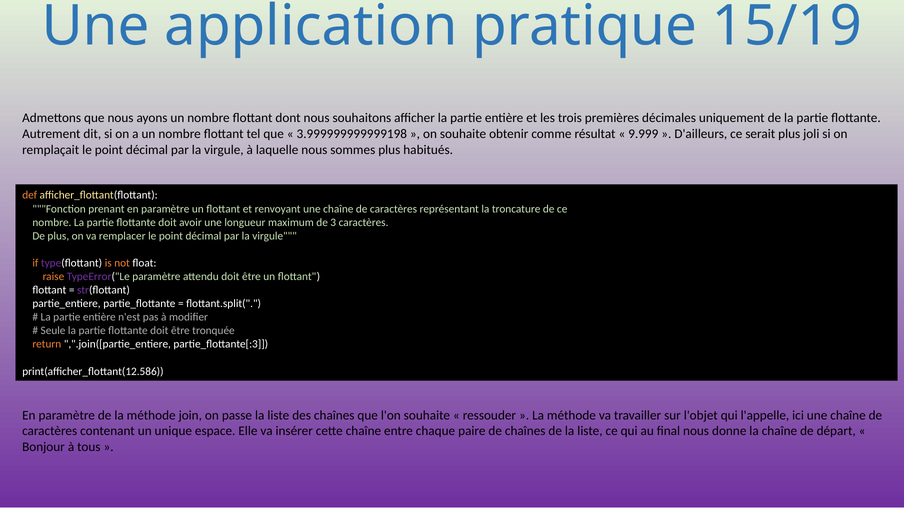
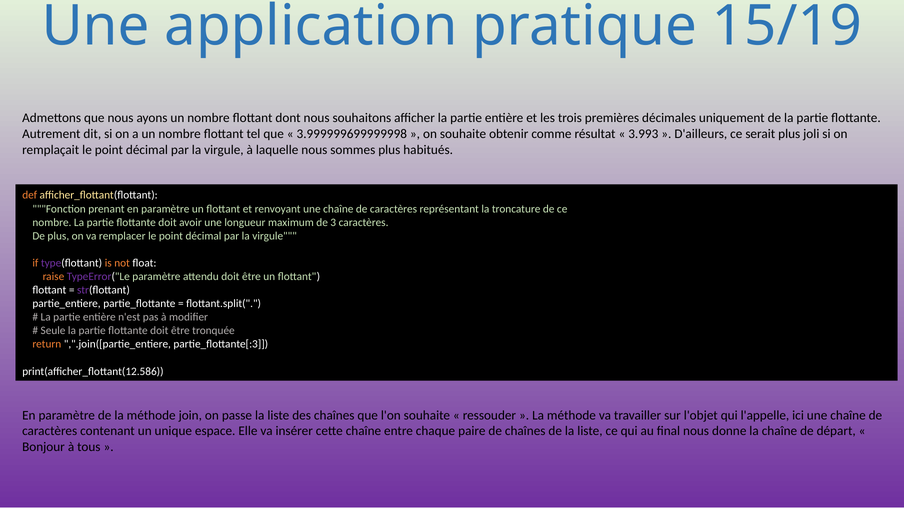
3.999999999999198: 3.999999999999198 -> 3.999999699999998 (352, 134)
9.999: 9.999 -> 3.993 (643, 134)
